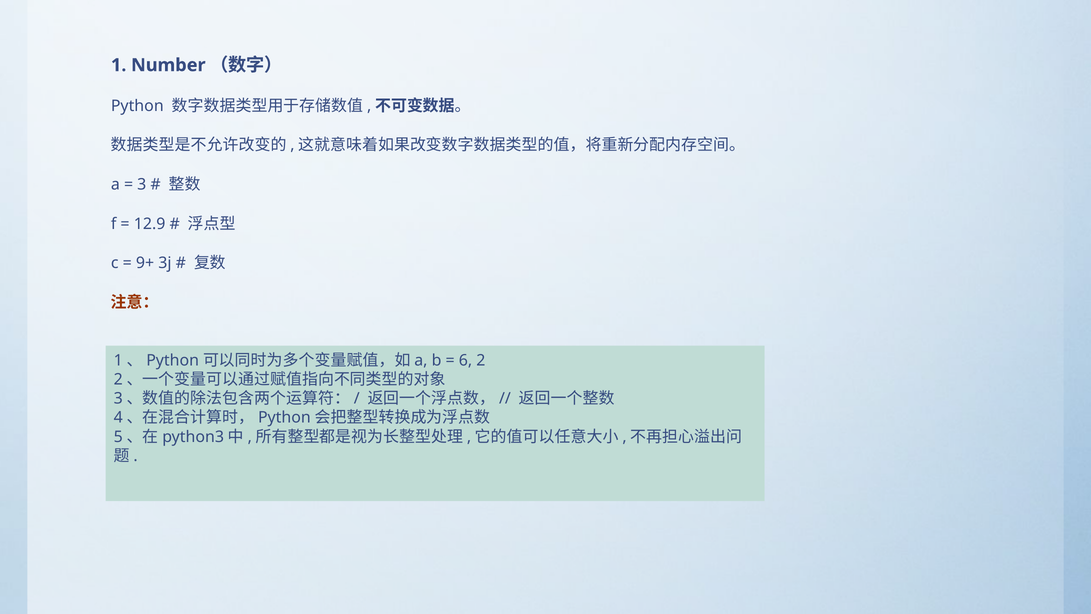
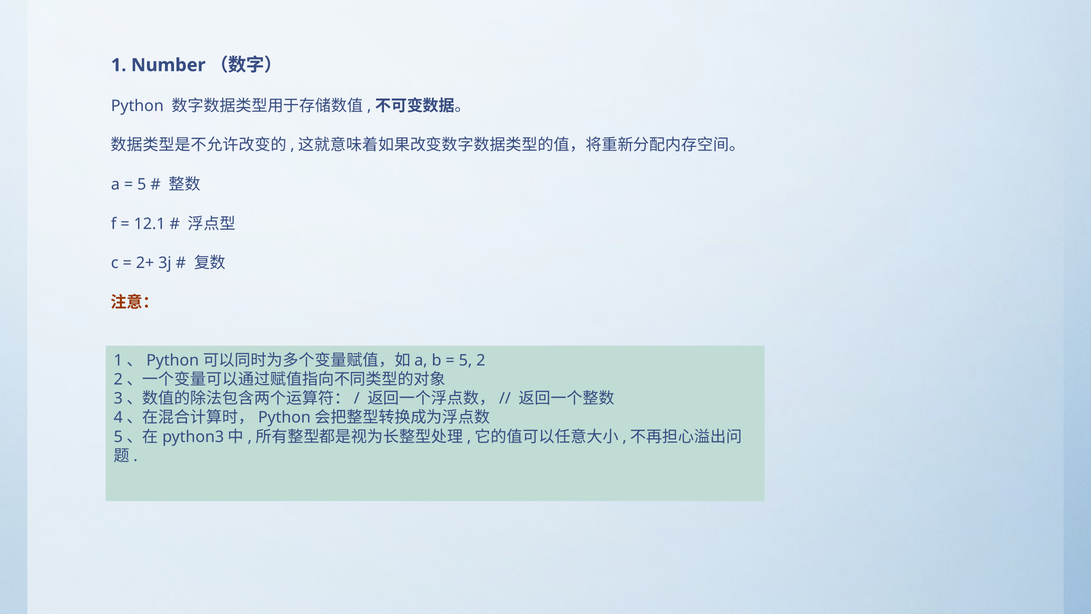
3: 3 -> 5 (142, 184)
12.9: 12.9 -> 12.1 (150, 224)
9+: 9+ -> 2+ (145, 263)
6: 6 -> 5 (466, 360)
